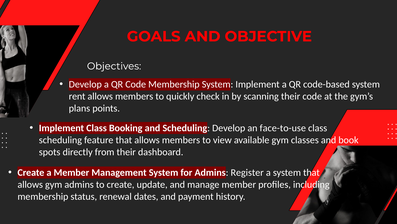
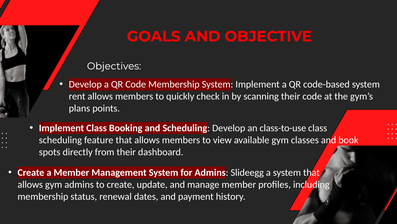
face-to-use: face-to-use -> class-to-use (283, 128)
Register: Register -> Slideegg (247, 172)
